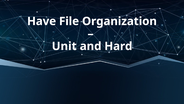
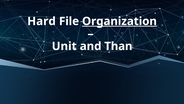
Have: Have -> Hard (42, 21)
Organization underline: none -> present (119, 21)
Hard: Hard -> Than (118, 46)
